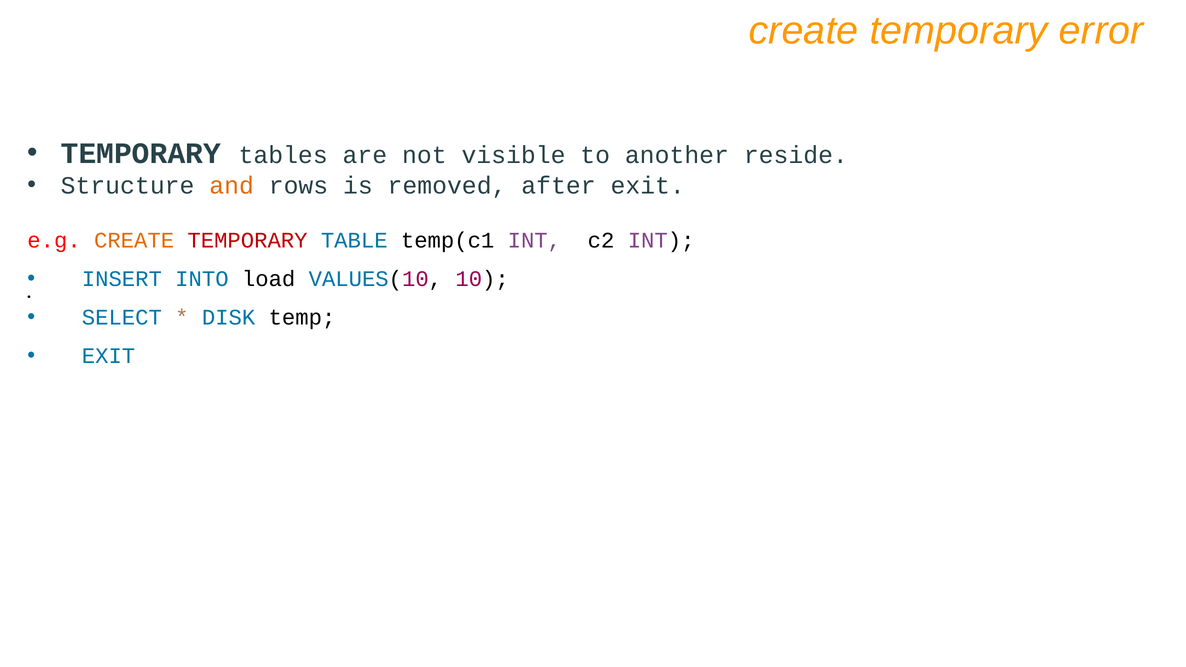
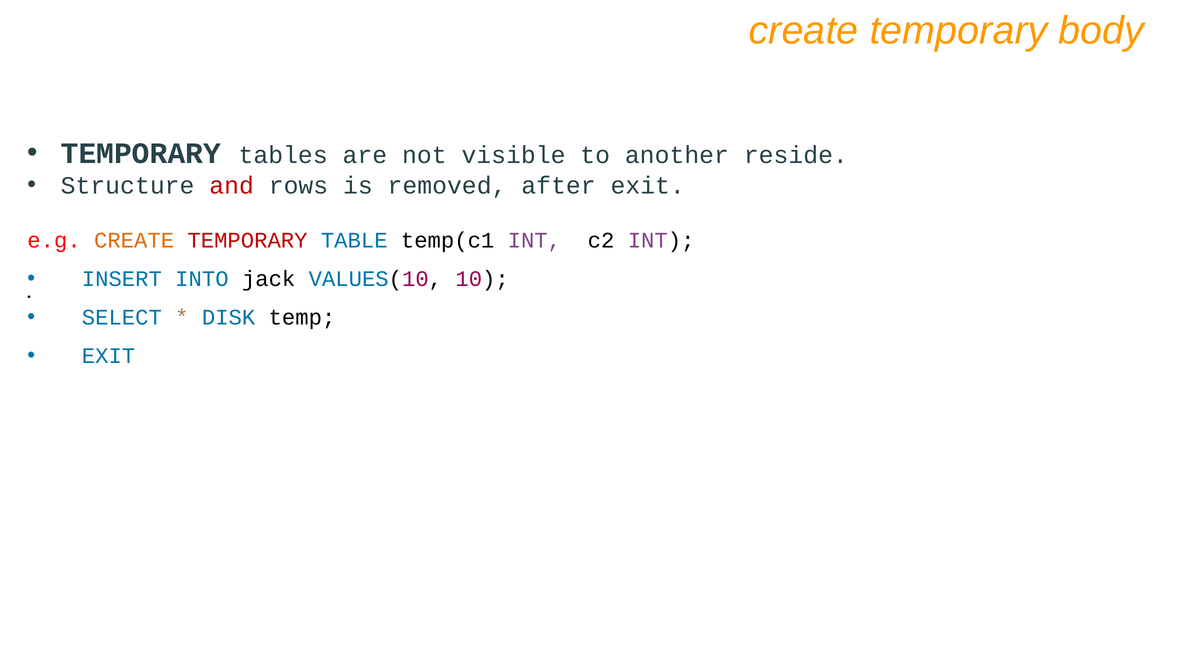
error: error -> body (1101, 31)
and colour: orange -> red (232, 186)
load: load -> jack (269, 279)
